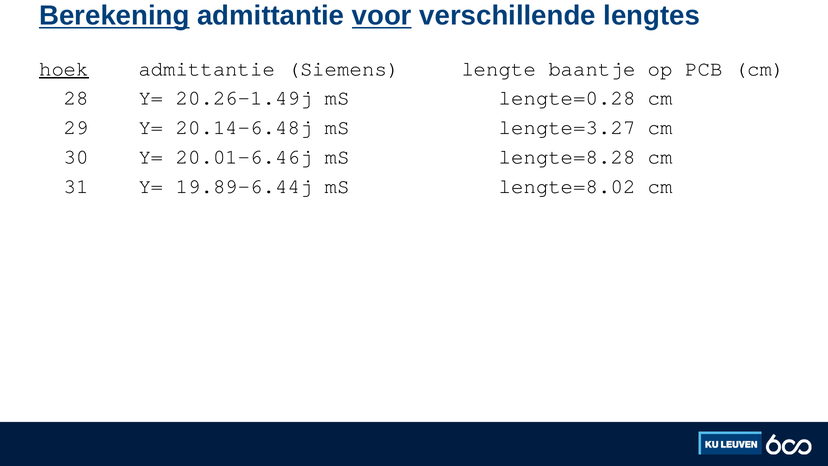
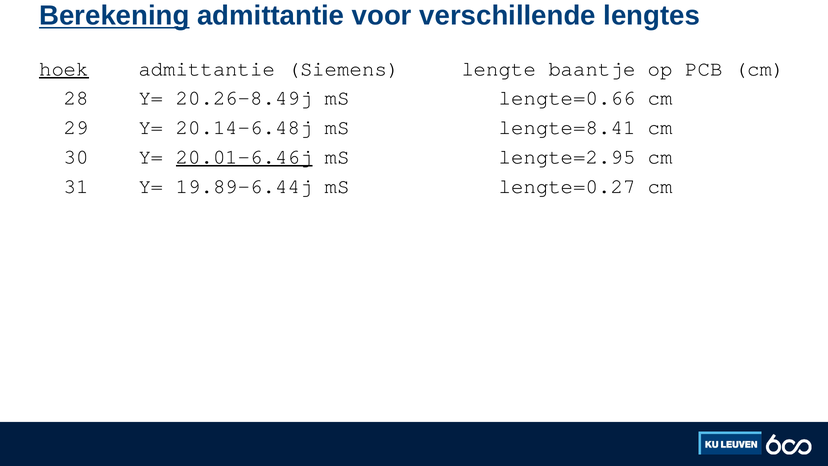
voor underline: present -> none (382, 16)
20.26-1.49j: 20.26-1.49j -> 20.26-8.49j (244, 98)
lengte=0.28: lengte=0.28 -> lengte=0.66 (567, 98)
lengte=3.27: lengte=3.27 -> lengte=8.41 (567, 127)
20.01-6.46j underline: none -> present (244, 157)
lengte=8.28: lengte=8.28 -> lengte=2.95 (567, 157)
lengte=8.02: lengte=8.02 -> lengte=0.27 (567, 186)
